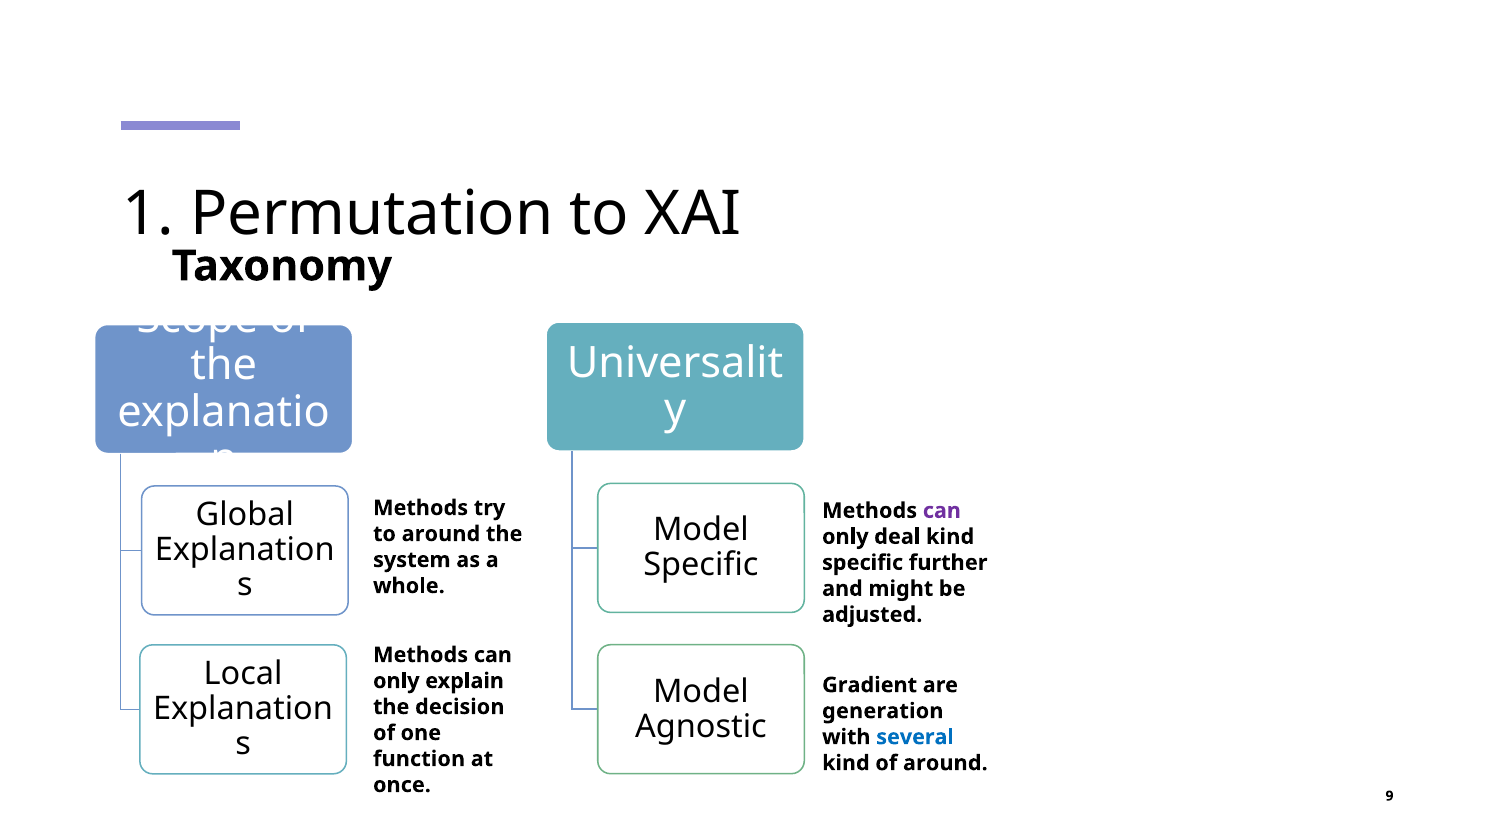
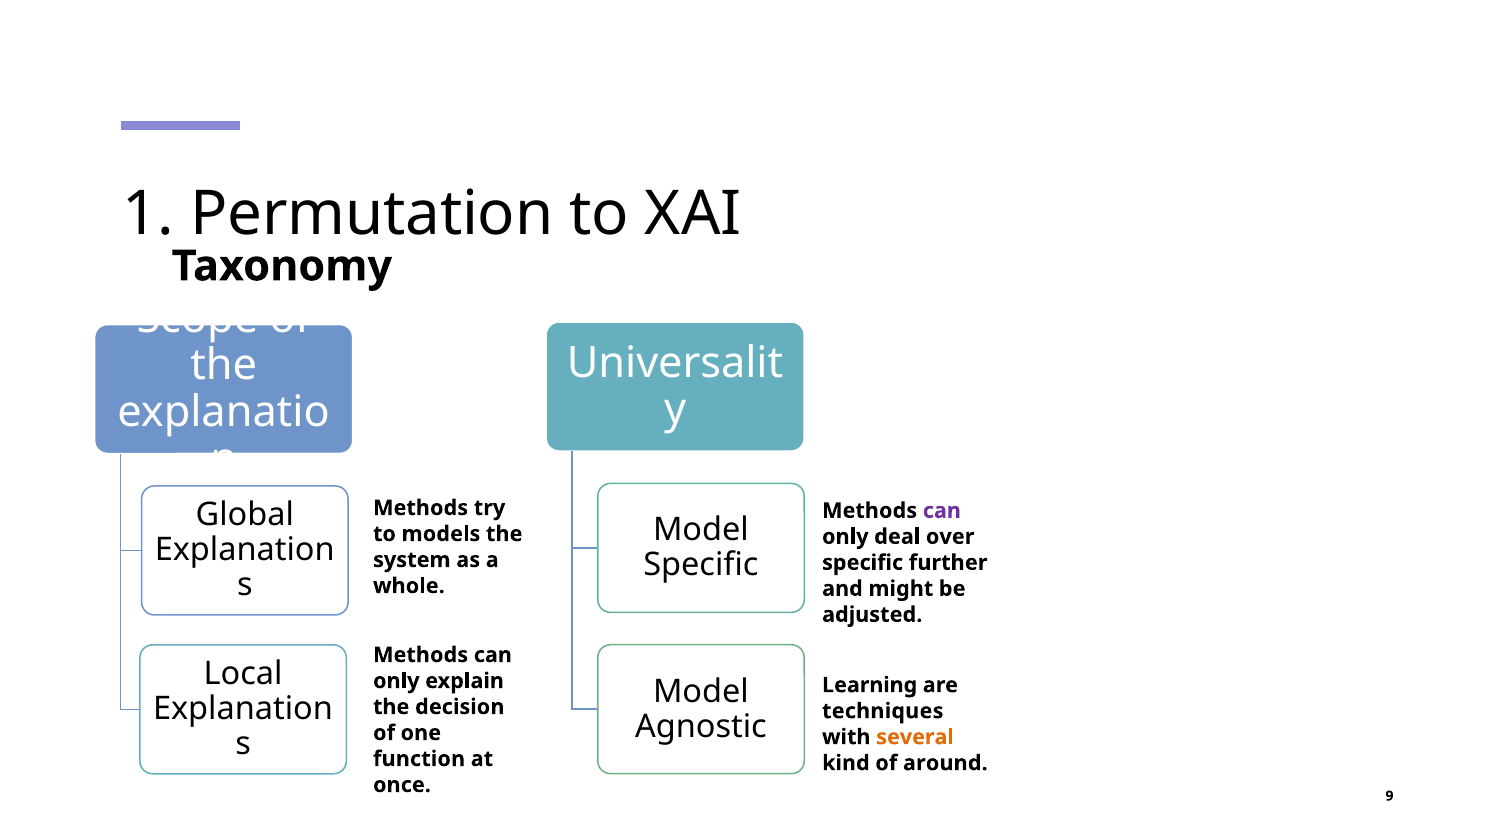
to around: around -> models (441, 534)
deal kind: kind -> over (950, 537)
Gradient: Gradient -> Learning (870, 685)
generation: generation -> techniques (883, 711)
several colour: blue -> orange (915, 737)
